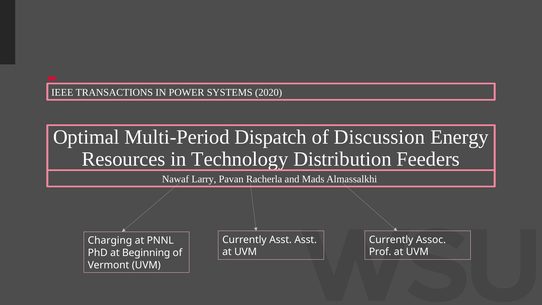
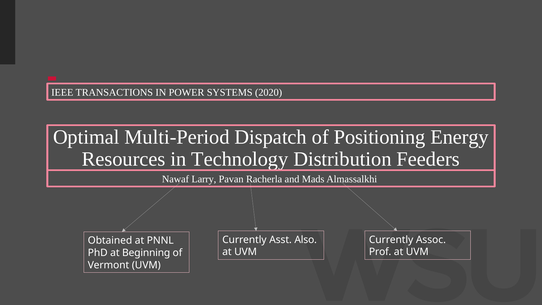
Discussion: Discussion -> Positioning (380, 137)
Asst Asst: Asst -> Also (306, 240)
Charging: Charging -> Obtained (110, 241)
